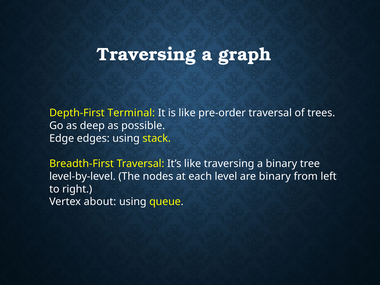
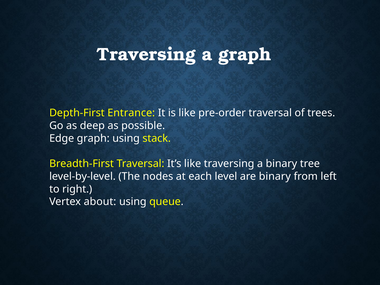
Terminal: Terminal -> Entrance (131, 113)
Edge edges: edges -> graph (93, 138)
